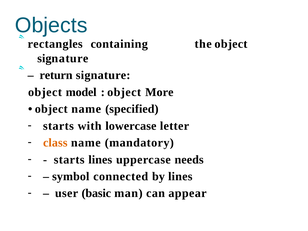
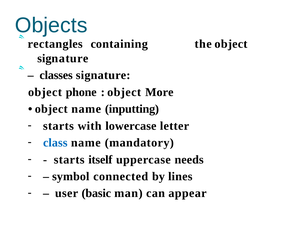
return: return -> classes (56, 75)
model: model -> phone (81, 92)
specified: specified -> inputting (132, 109)
class colour: orange -> blue (55, 143)
starts lines: lines -> itself (100, 160)
